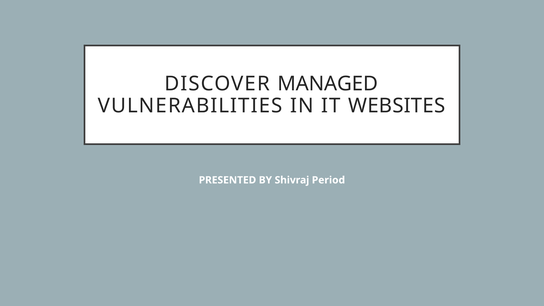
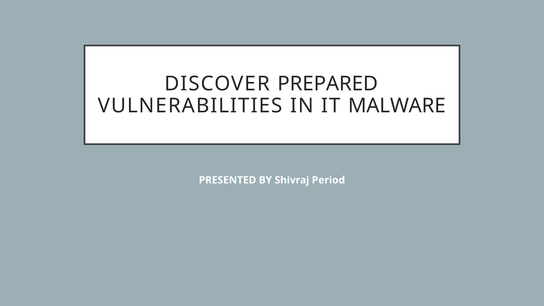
MANAGED: MANAGED -> PREPARED (328, 84)
WEBSITES: WEBSITES -> MALWARE (397, 106)
